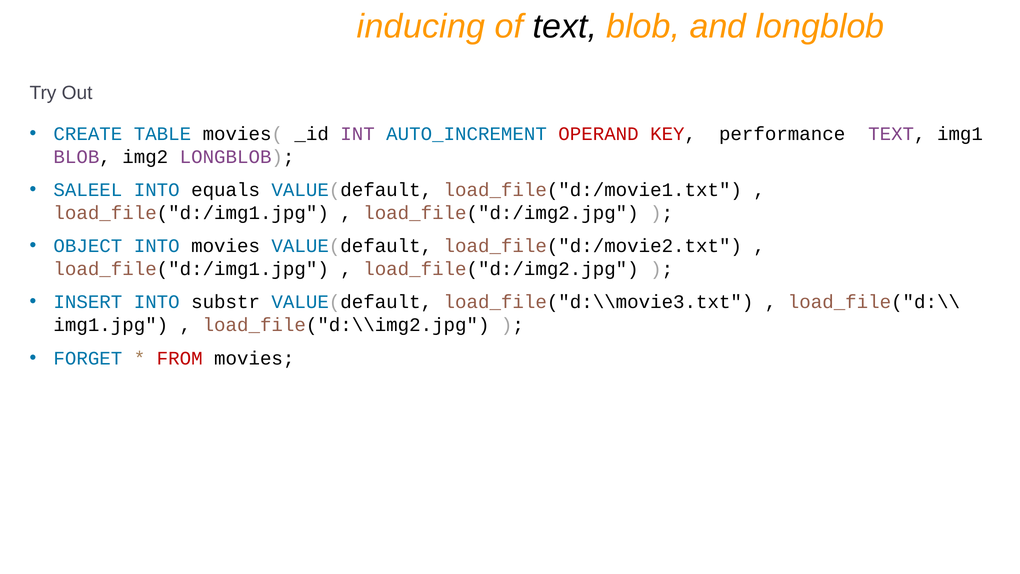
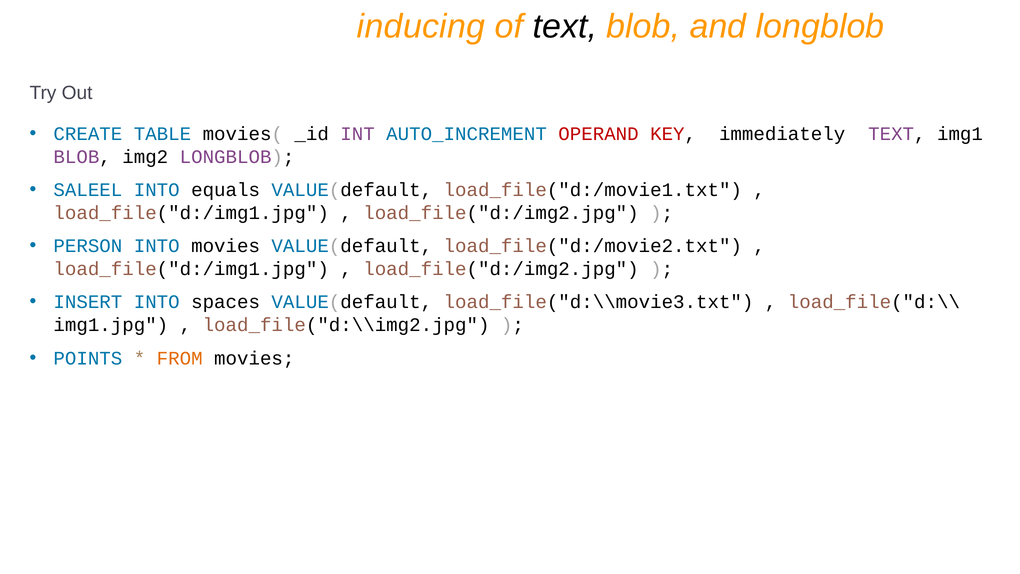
performance: performance -> immediately (782, 134)
OBJECT: OBJECT -> PERSON (88, 246)
substr: substr -> spaces (226, 302)
FORGET: FORGET -> POINTS (88, 358)
FROM colour: red -> orange (180, 358)
